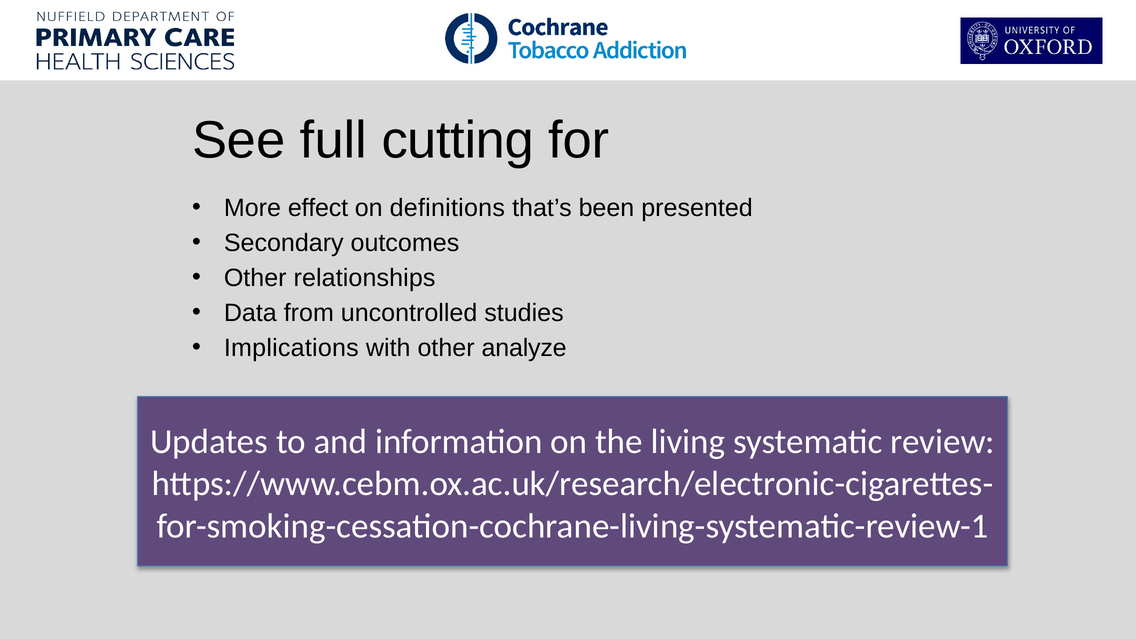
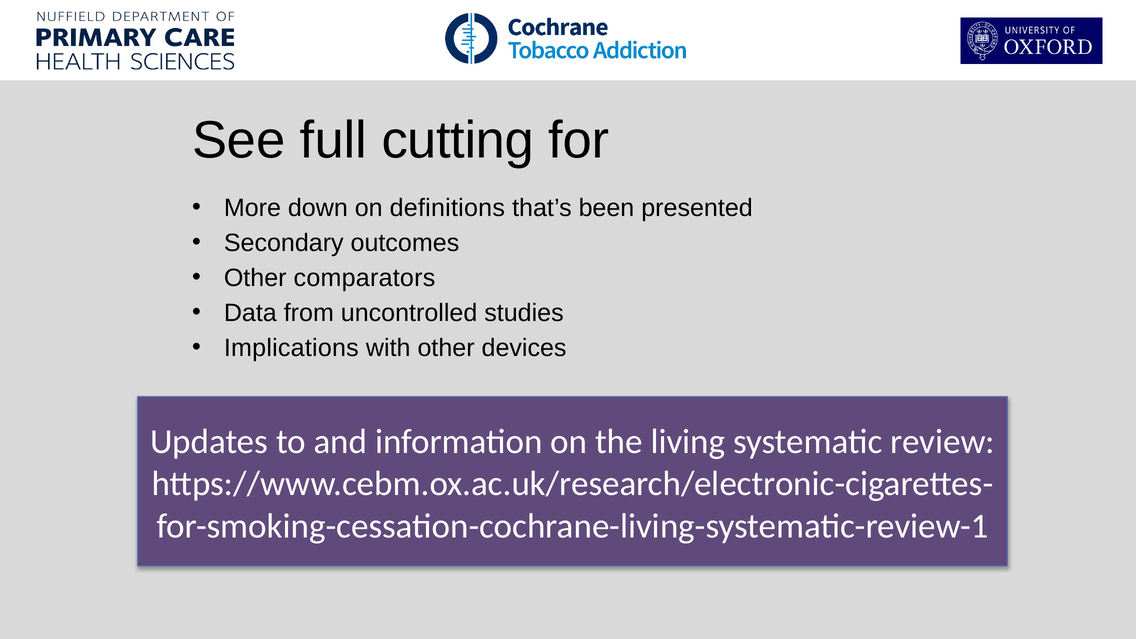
effect: effect -> down (318, 208)
relationships: relationships -> comparators (364, 278)
analyze: analyze -> devices (524, 348)
